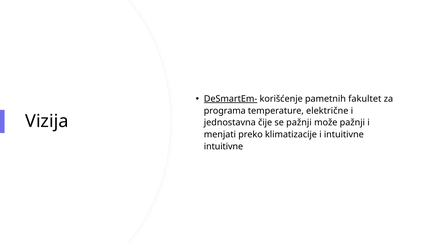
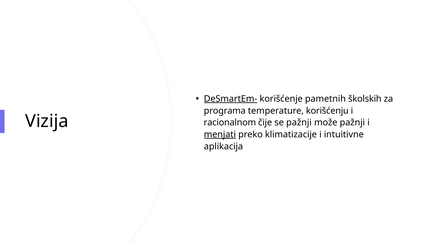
fakultet: fakultet -> školskih (365, 99)
električne: električne -> korišćenju (327, 111)
jednostavna: jednostavna -> racionalnom (230, 123)
menjati underline: none -> present (220, 135)
intuitivne: intuitivne -> aplikacija (223, 146)
